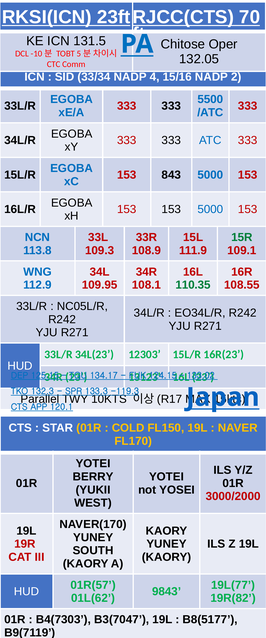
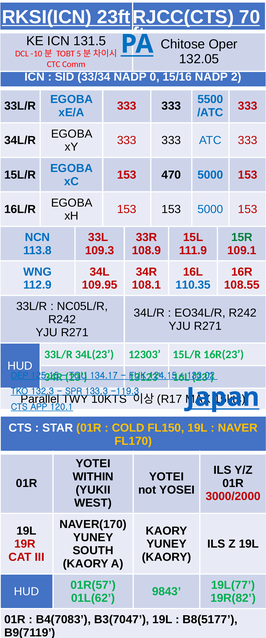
4: 4 -> 0 (155, 77)
843: 843 -> 470 (171, 174)
110.35 colour: green -> blue (193, 284)
BERRY: BERRY -> WITHIN (93, 476)
B4(7303: B4(7303 -> B4(7083 (63, 618)
